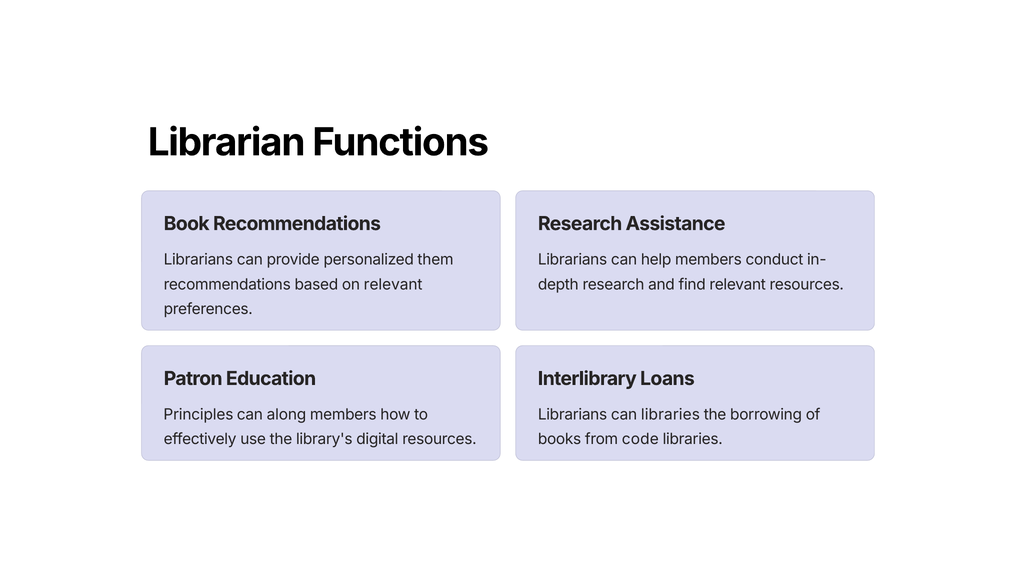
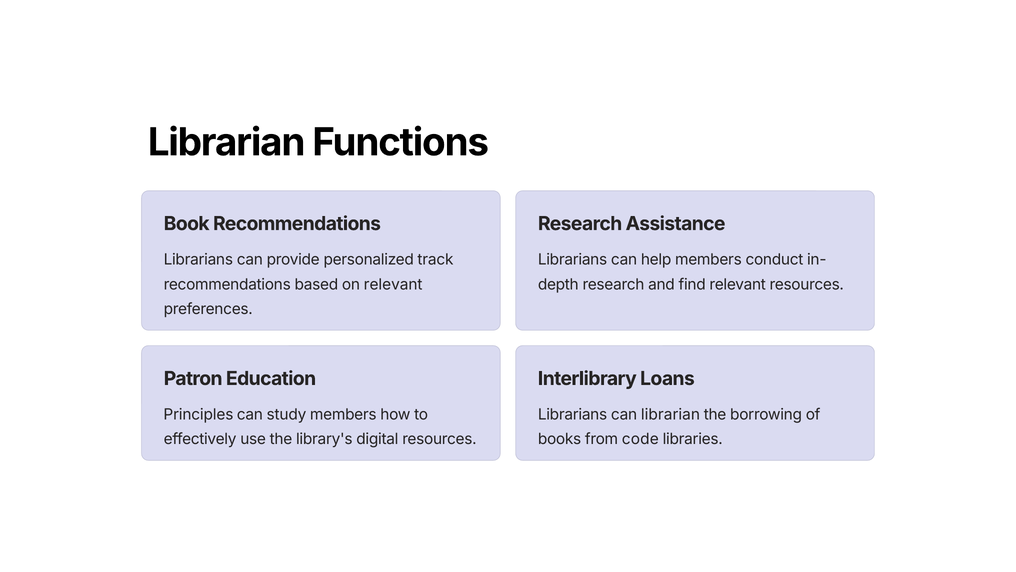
them: them -> track (435, 260)
along: along -> study (287, 414)
can libraries: libraries -> librarian (670, 414)
